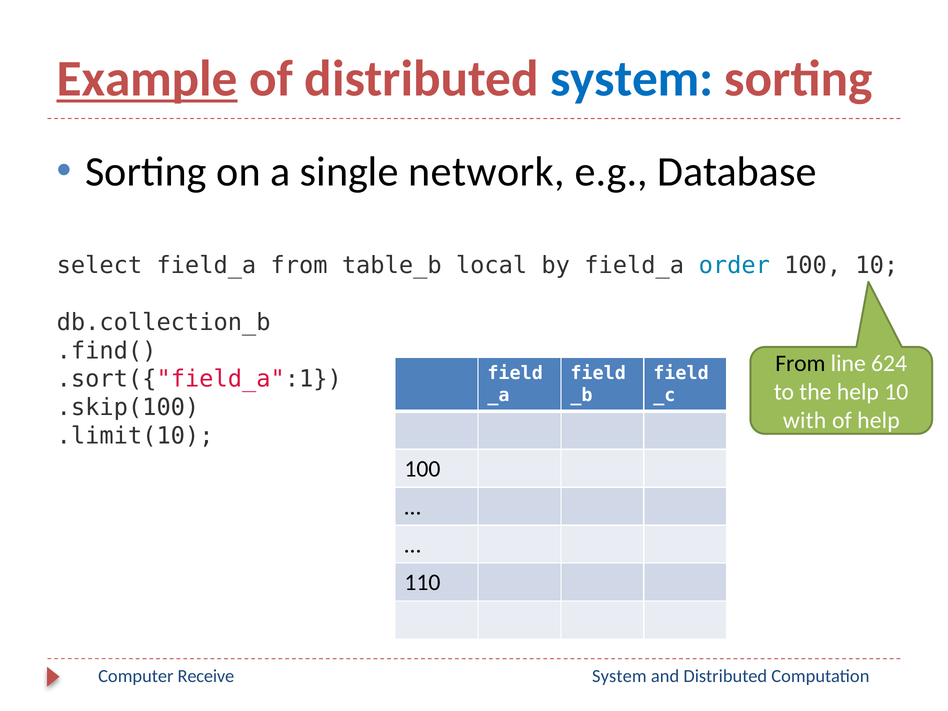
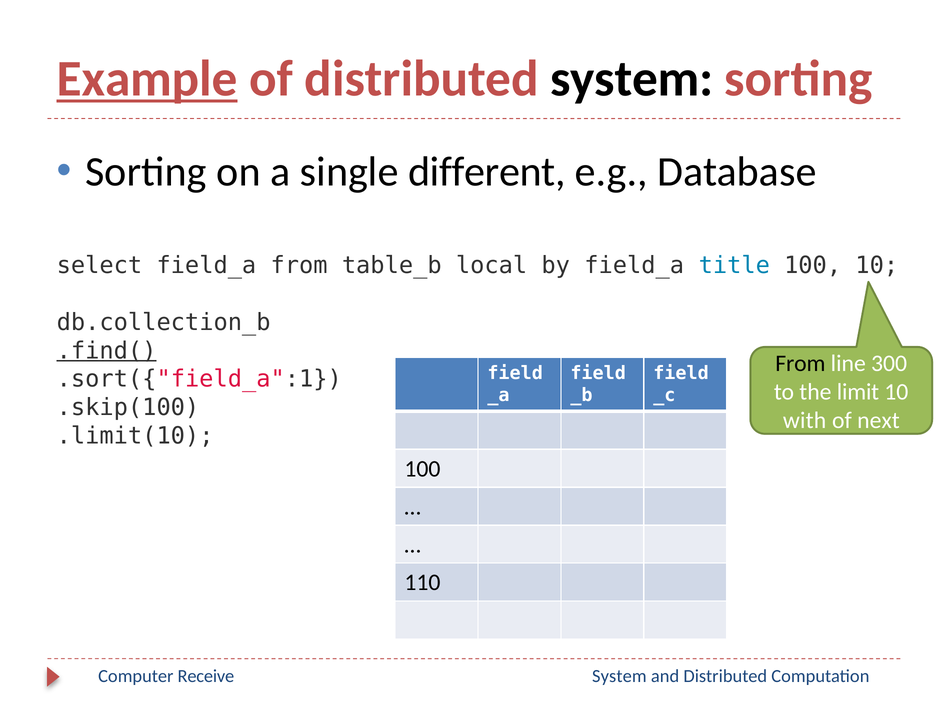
system colour: blue -> black (632, 79)
network: network -> different (487, 172)
order: order -> title (734, 265)
.find( underline: none -> present (107, 351)
624: 624 -> 300 (889, 364)
the help: help -> limit (858, 392)
of help: help -> next (878, 420)
